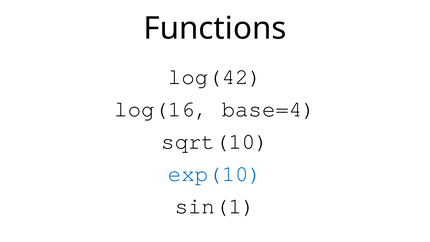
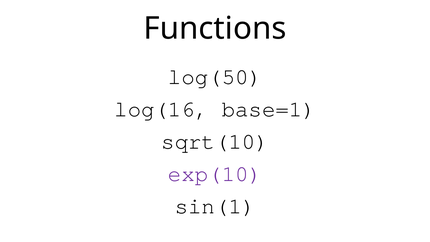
log(42: log(42 -> log(50 (215, 77)
base=4: base=4 -> base=1 (269, 109)
exp(10 colour: blue -> purple (215, 174)
